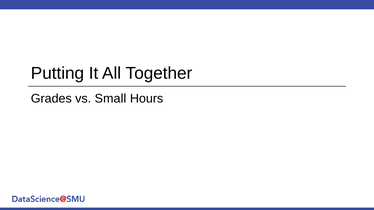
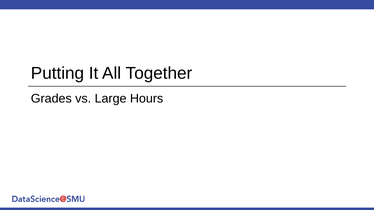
Small: Small -> Large (111, 99)
